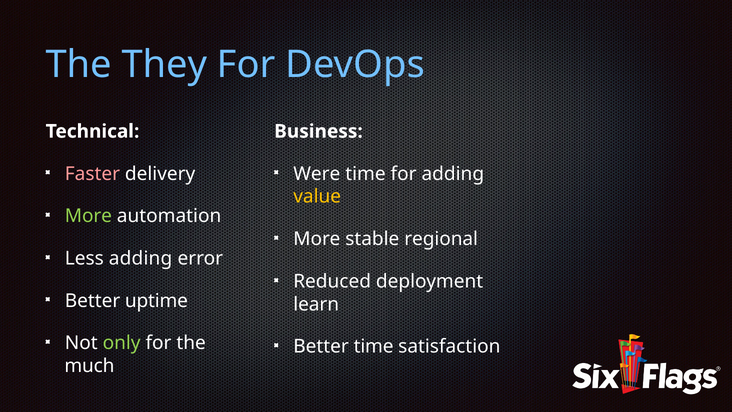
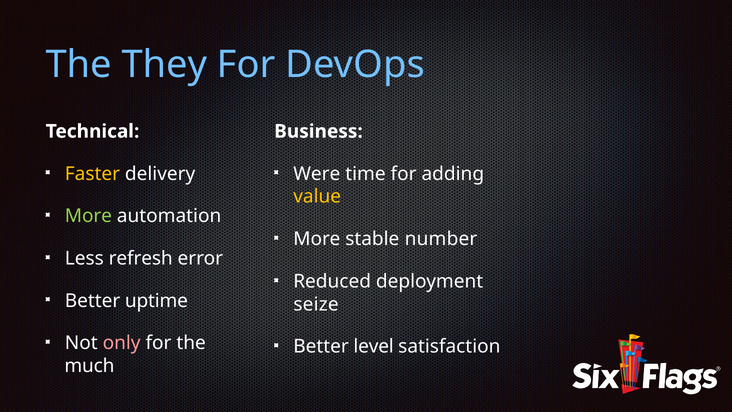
Faster colour: pink -> yellow (92, 174)
regional: regional -> number (441, 239)
Less adding: adding -> refresh (141, 258)
learn: learn -> seize (316, 304)
only colour: light green -> pink (122, 343)
Better time: time -> level (374, 346)
